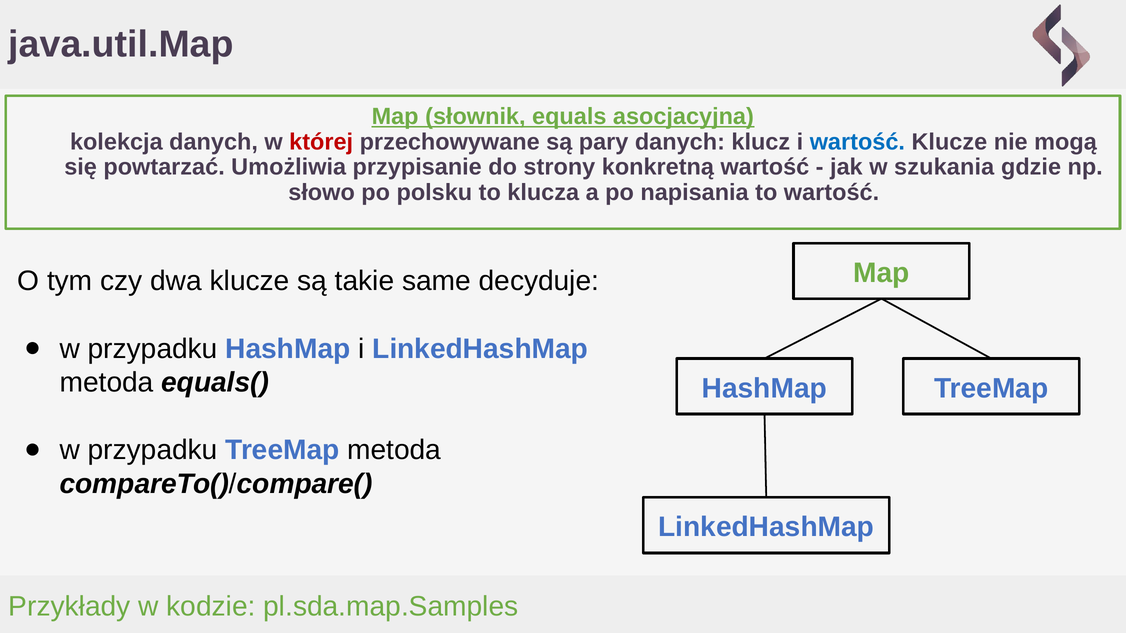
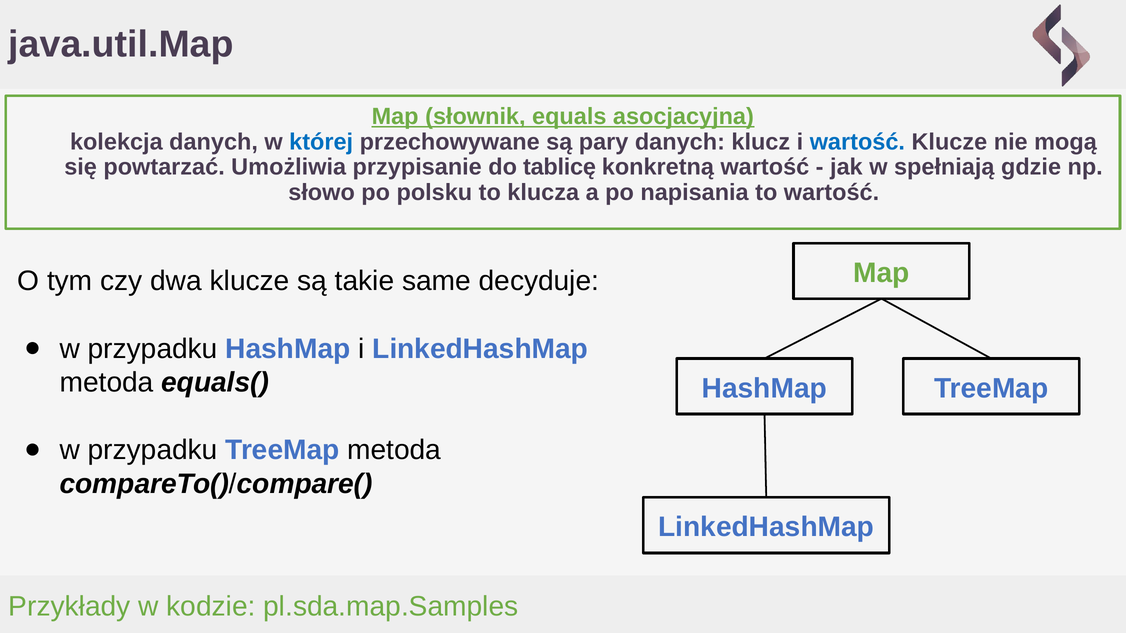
której colour: red -> blue (321, 142)
strony: strony -> tablicę (560, 167)
szukania: szukania -> spełniają (944, 167)
